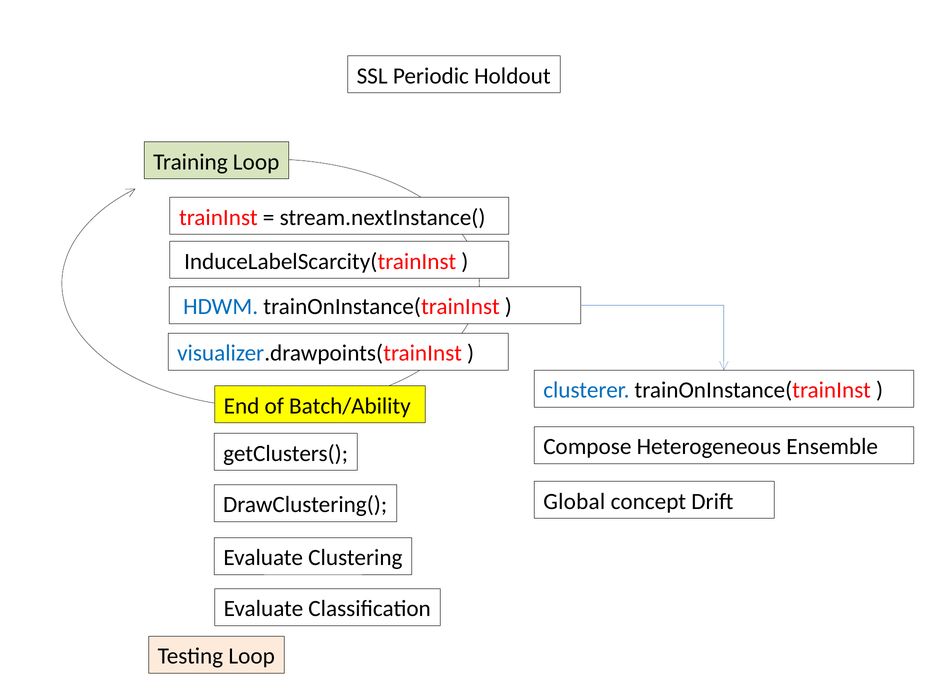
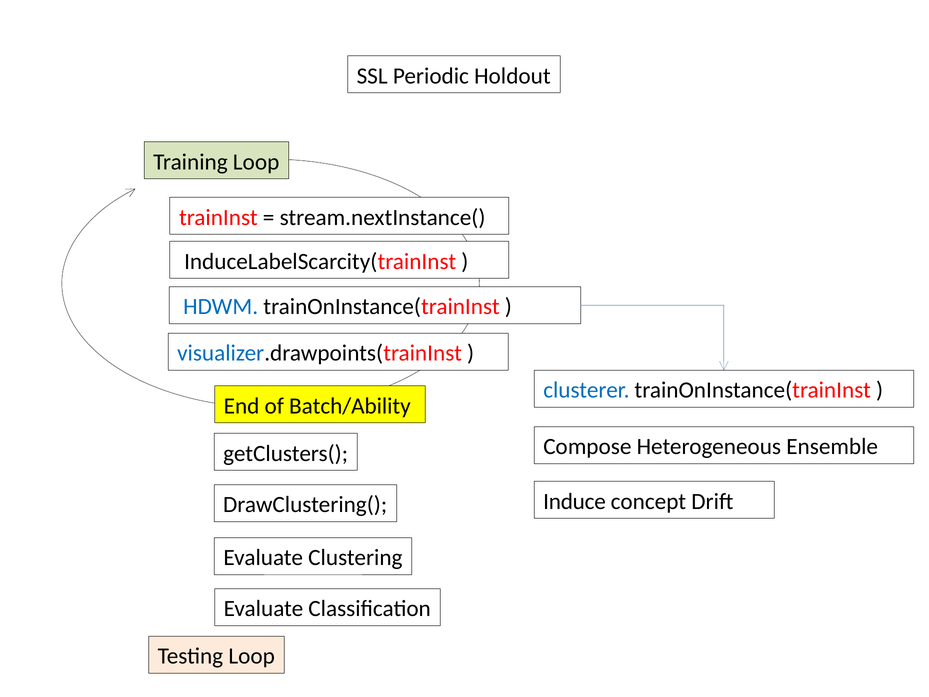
Global: Global -> Induce (575, 501)
